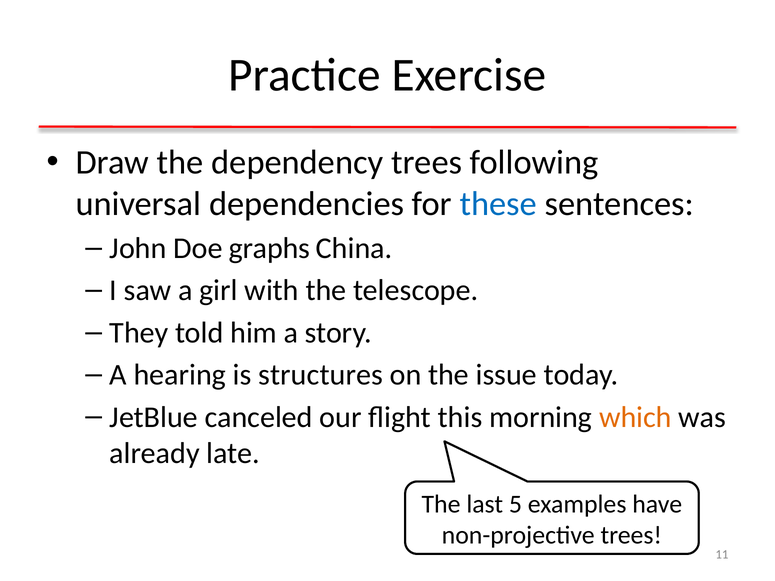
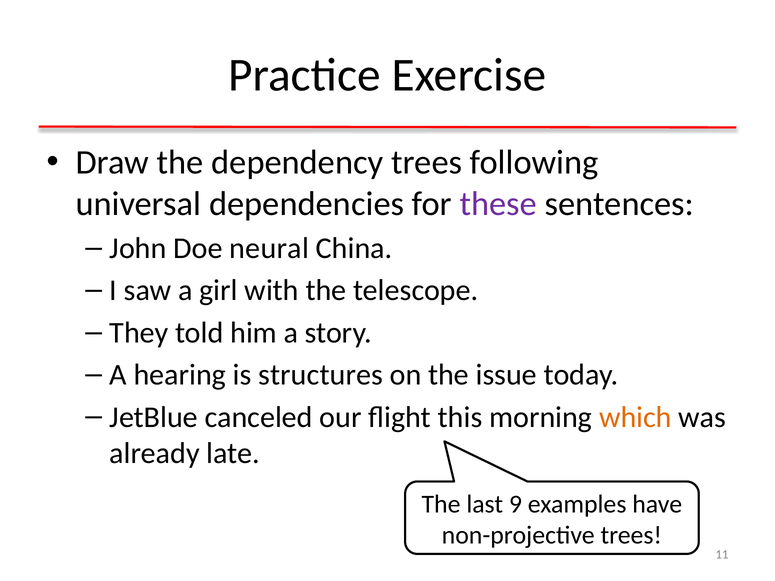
these colour: blue -> purple (498, 204)
graphs: graphs -> neural (269, 248)
5: 5 -> 9 (515, 504)
